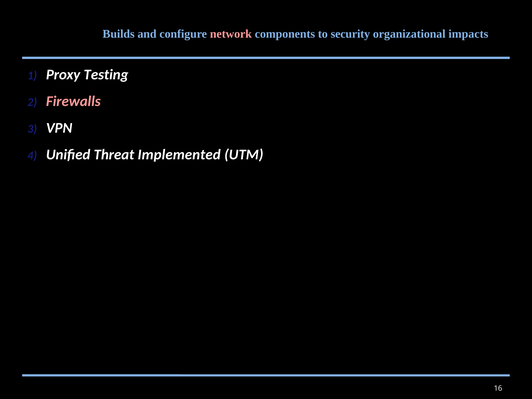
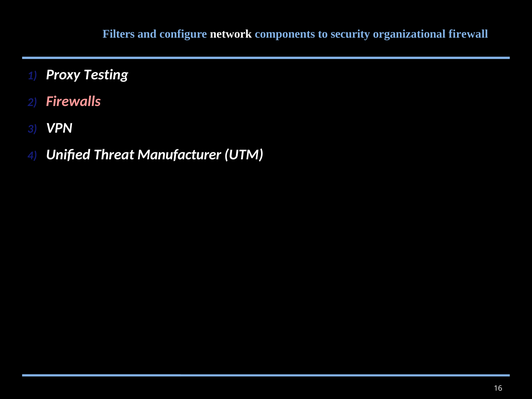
Builds: Builds -> Filters (119, 34)
network colour: pink -> white (231, 34)
impacts: impacts -> firewall (468, 34)
Implemented: Implemented -> Manufacturer (179, 154)
